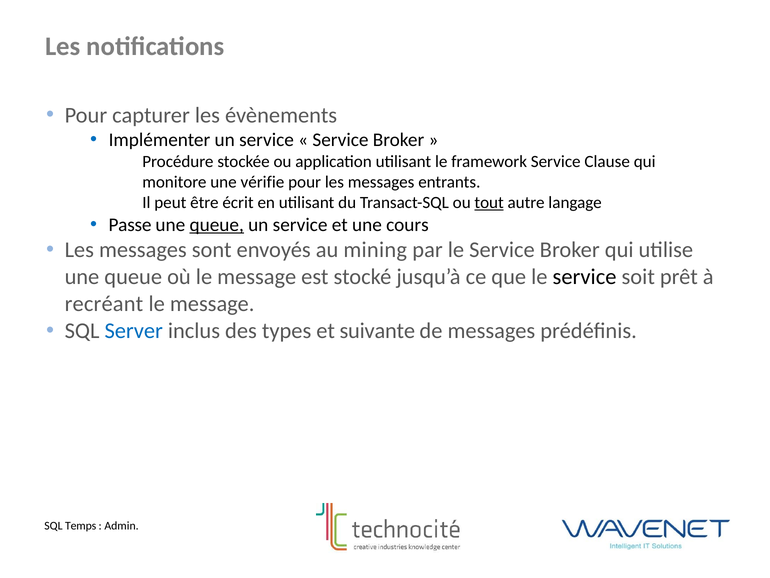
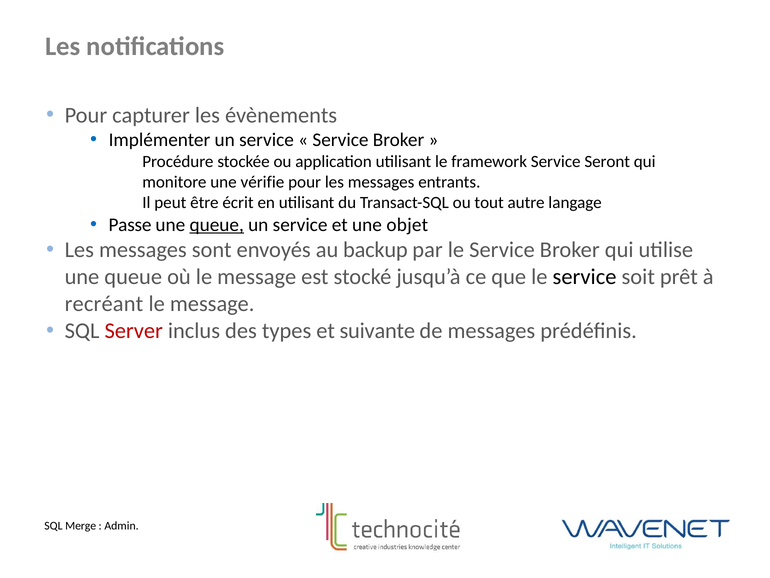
Clause: Clause -> Seront (607, 162)
tout underline: present -> none (489, 203)
cours: cours -> objet (407, 225)
mining: mining -> backup (375, 250)
Server colour: blue -> red (134, 331)
Temps: Temps -> Merge (81, 525)
